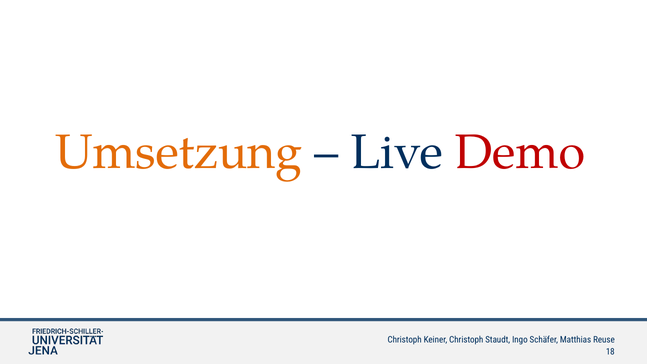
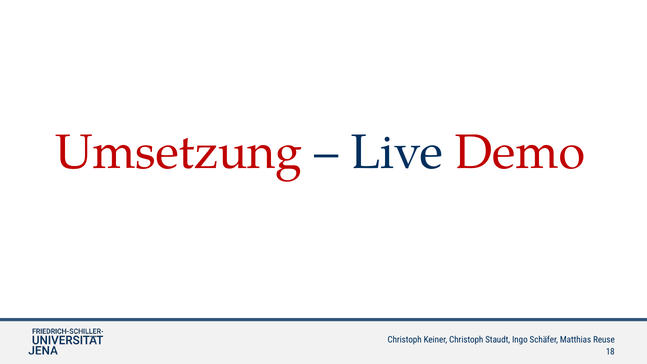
Umsetzung colour: orange -> red (179, 152)
